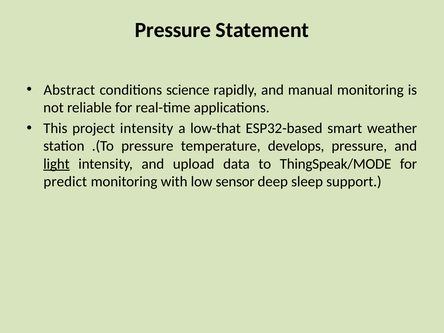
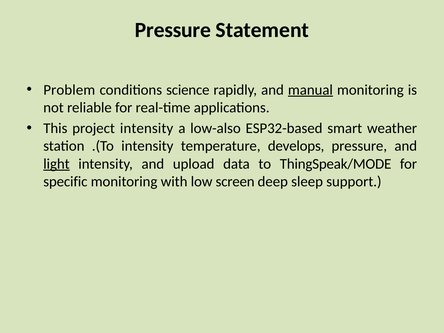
Abstract: Abstract -> Problem (69, 90)
manual underline: none -> present (310, 90)
low-that: low-that -> low-also (216, 128)
.(To pressure: pressure -> intensity (147, 146)
predict: predict -> specific (65, 182)
sensor: sensor -> screen (235, 182)
